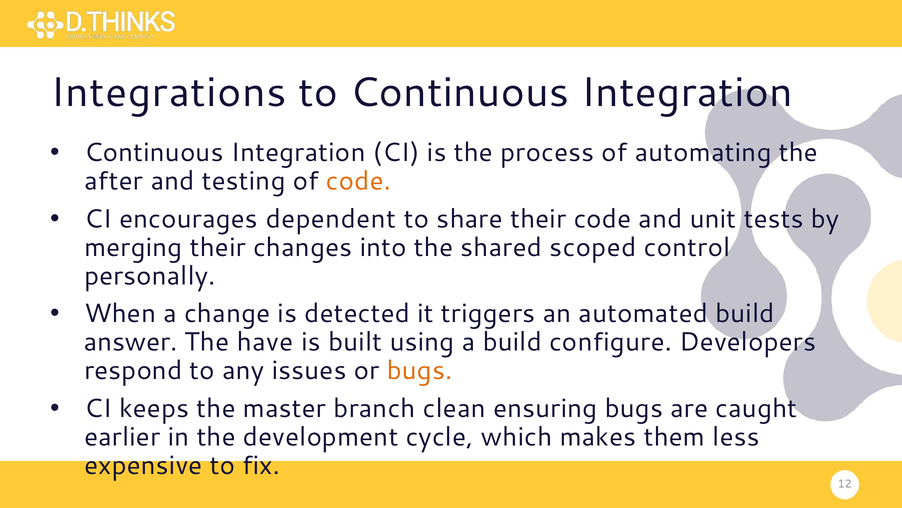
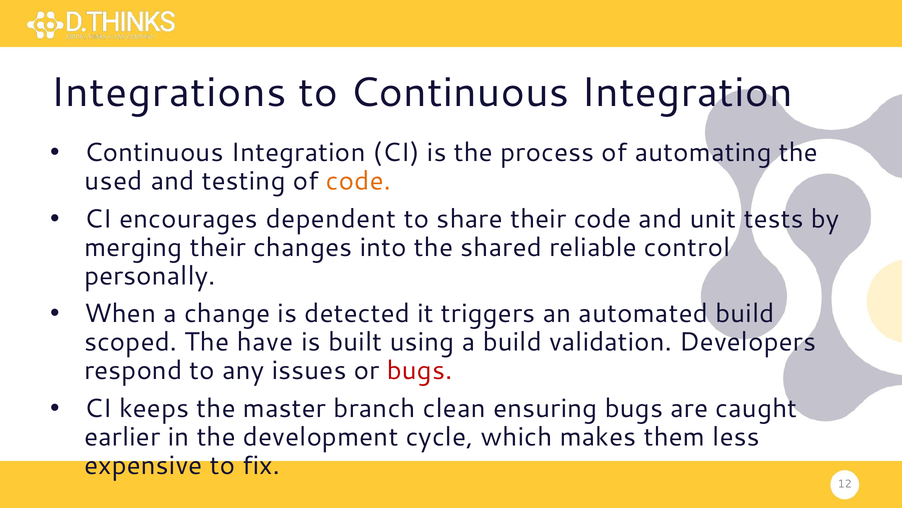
after: after -> used (114, 181)
scoped: scoped -> reliable (593, 247)
answer: answer -> scoped (131, 342)
configure: configure -> validation (611, 342)
bugs colour: orange -> red (420, 370)
